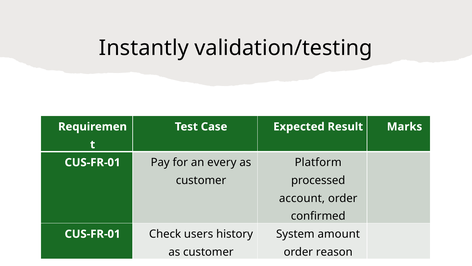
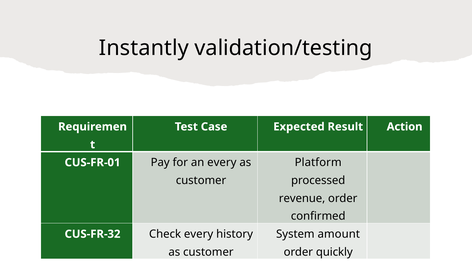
Marks: Marks -> Action (405, 126)
account: account -> revenue (302, 198)
CUS-FR-01: CUS-FR-01 -> CUS-FR-32 (93, 234)
Check users: users -> every (199, 234)
reason: reason -> quickly (334, 251)
